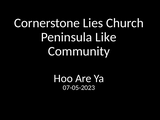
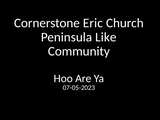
Lies: Lies -> Eric (93, 23)
